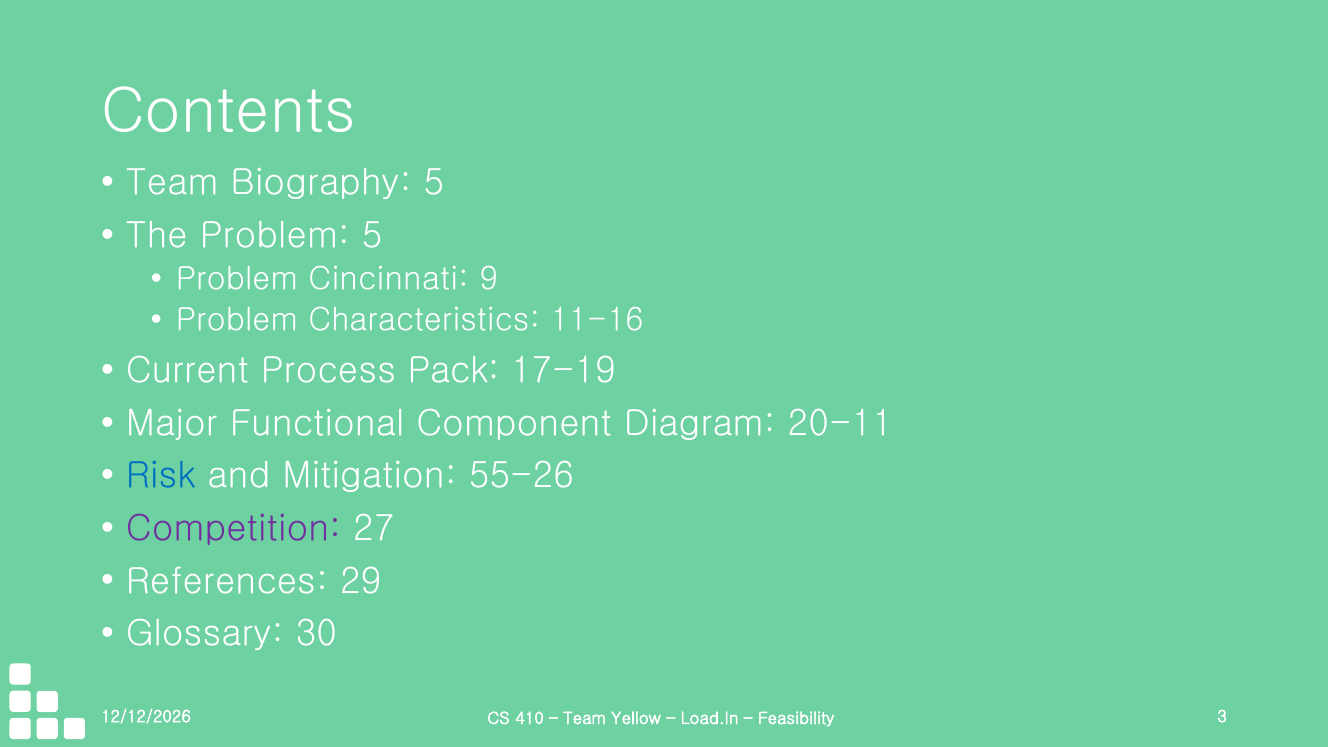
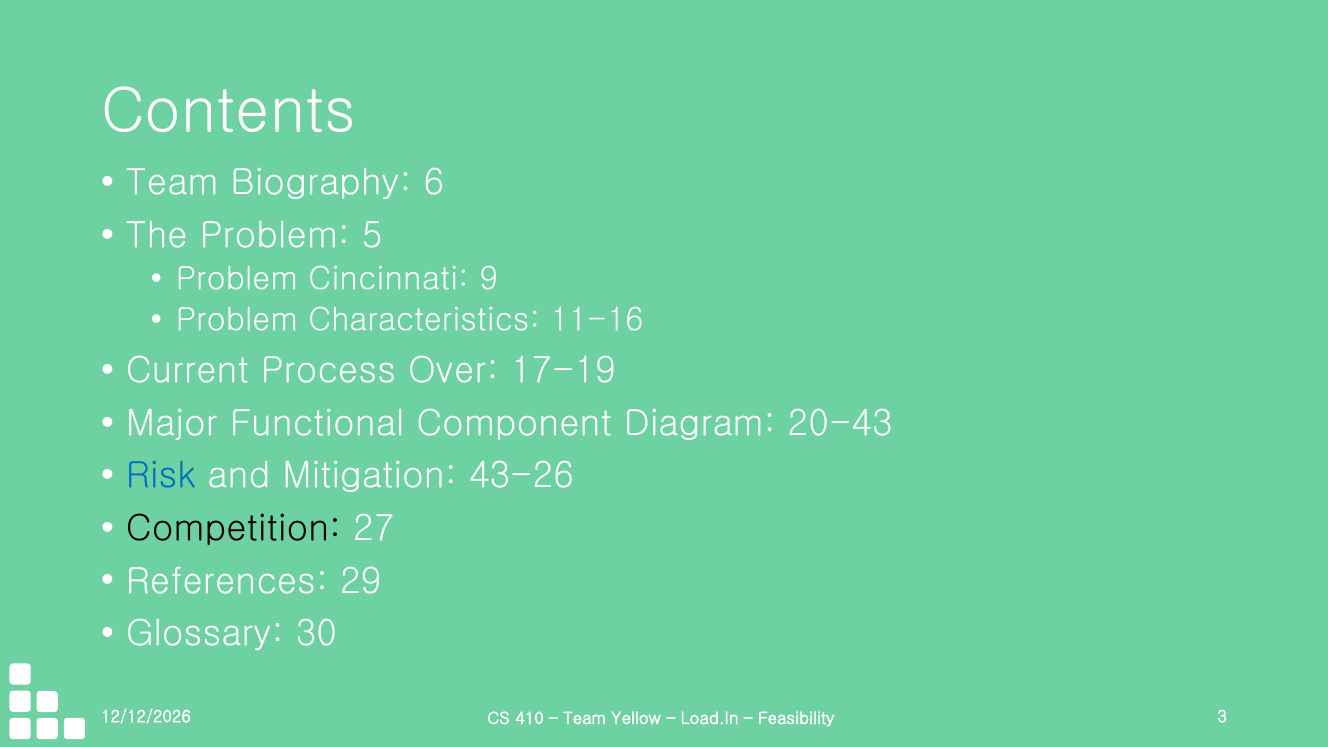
Biography 5: 5 -> 6 (434, 183)
Pack: Pack -> Over (453, 371)
20-11: 20-11 -> 20-43 (840, 423)
55-26: 55-26 -> 43-26 (521, 476)
Competition colour: purple -> black (234, 529)
